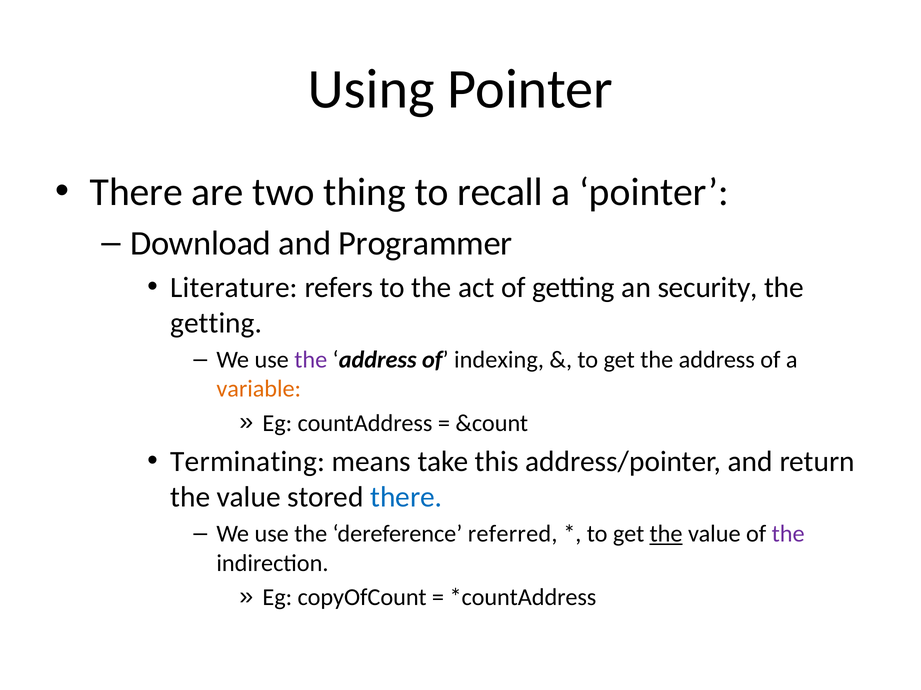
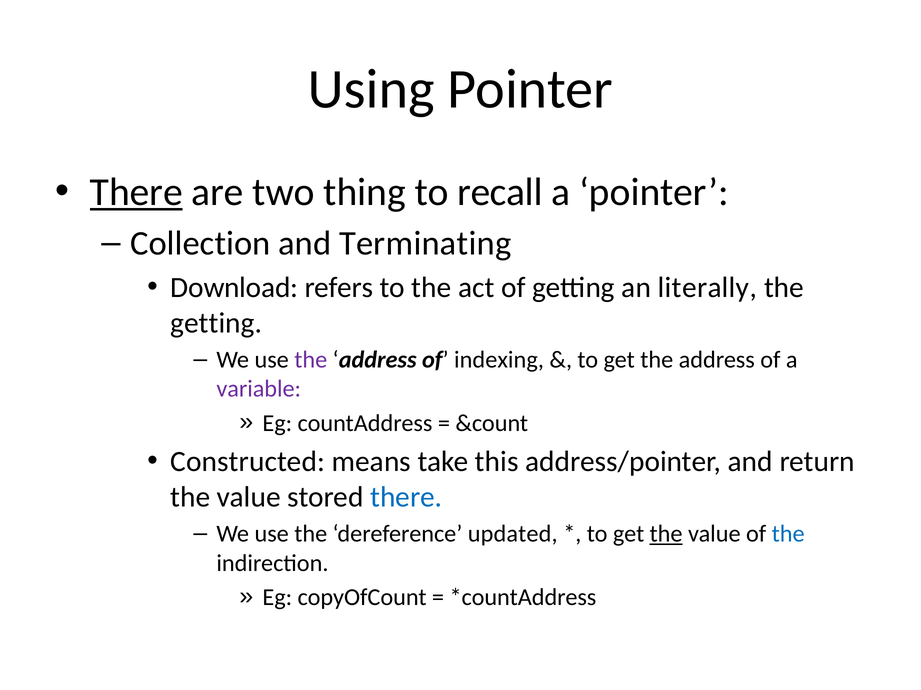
There underline: none -> present (136, 192)
Download: Download -> Collection (200, 244)
Programmer: Programmer -> Terminating (425, 244)
Literature: Literature -> Download (234, 288)
security: security -> literally (707, 288)
variable colour: orange -> purple (259, 389)
Terminating: Terminating -> Constructed (248, 462)
referred: referred -> updated (513, 535)
the colour: purple -> blue (788, 535)
